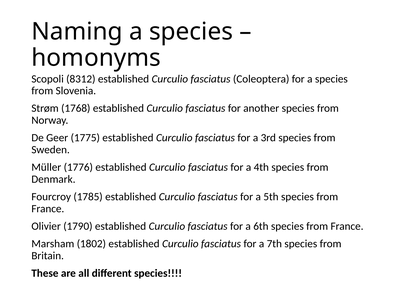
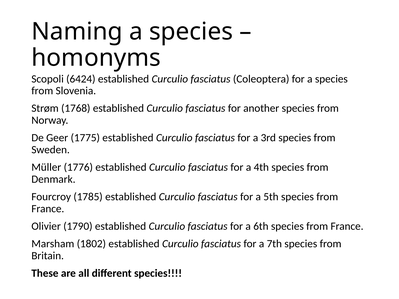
8312: 8312 -> 6424 (81, 79)
